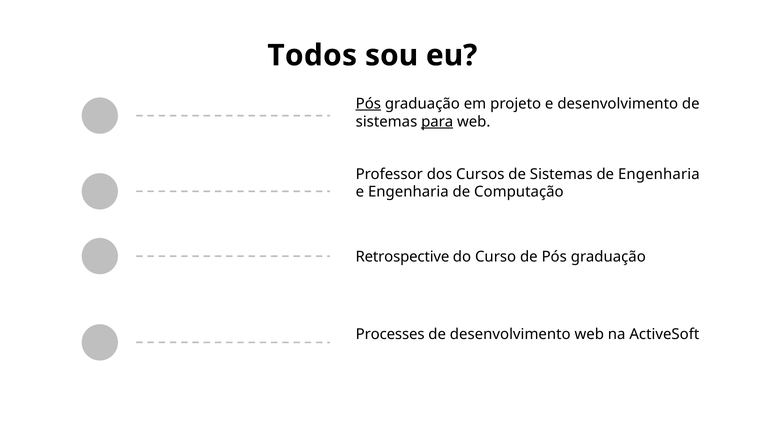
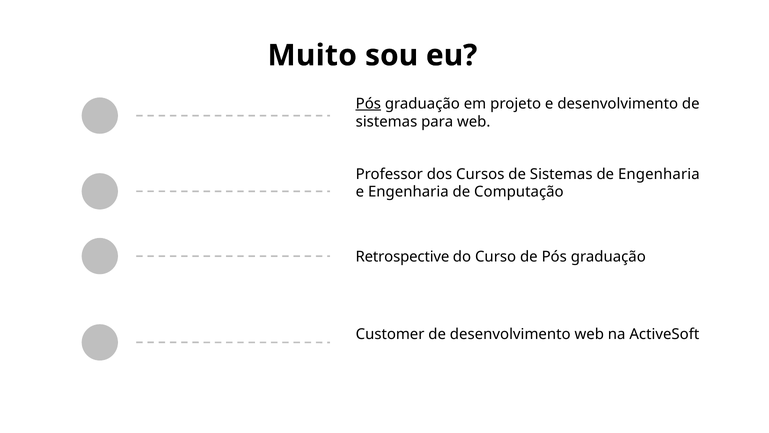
Todos: Todos -> Muito (312, 55)
para underline: present -> none (437, 121)
Processes: Processes -> Customer (390, 334)
